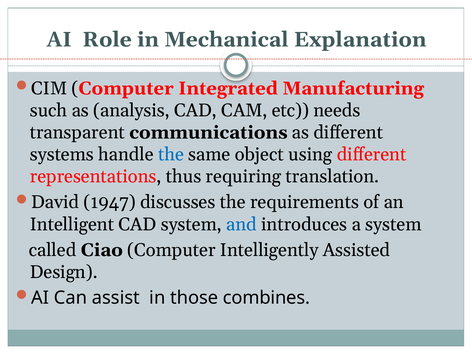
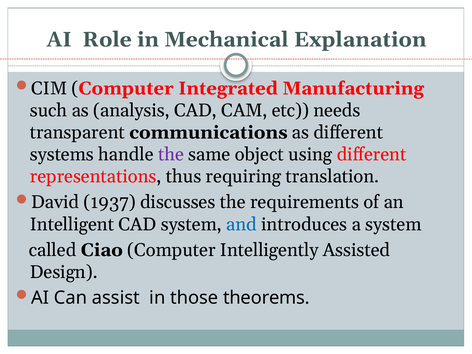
the colour: blue -> purple (171, 154)
1947: 1947 -> 1937 (110, 202)
combines: combines -> theorems (266, 298)
